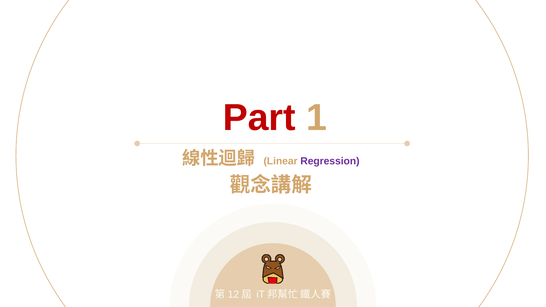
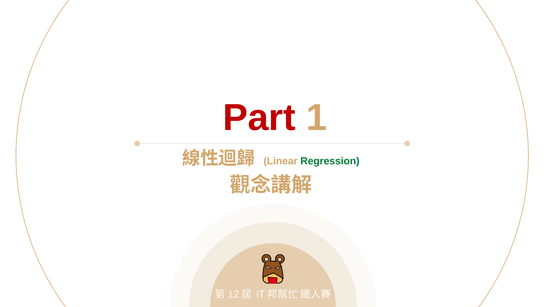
Regression colour: purple -> green (330, 161)
